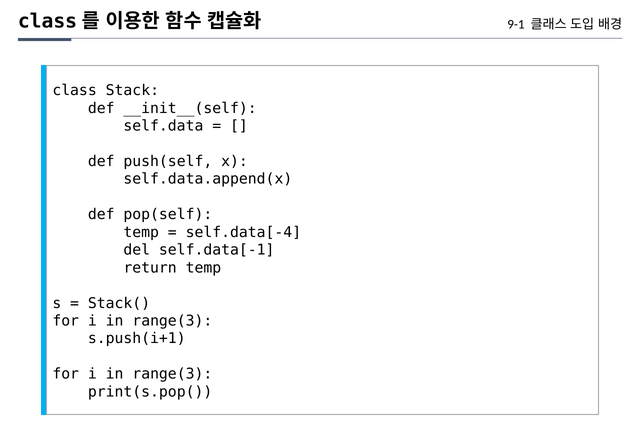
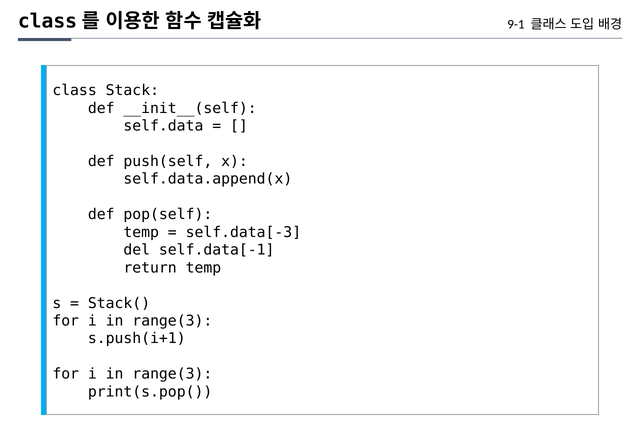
self.data[-4: self.data[-4 -> self.data[-3 (243, 232)
